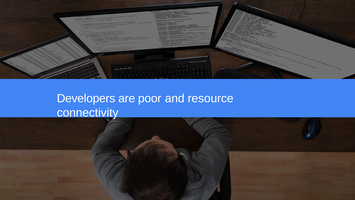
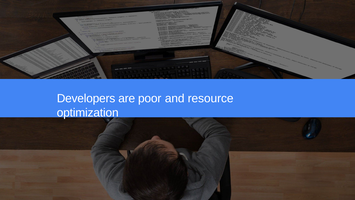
connectivity: connectivity -> optimization (88, 113)
